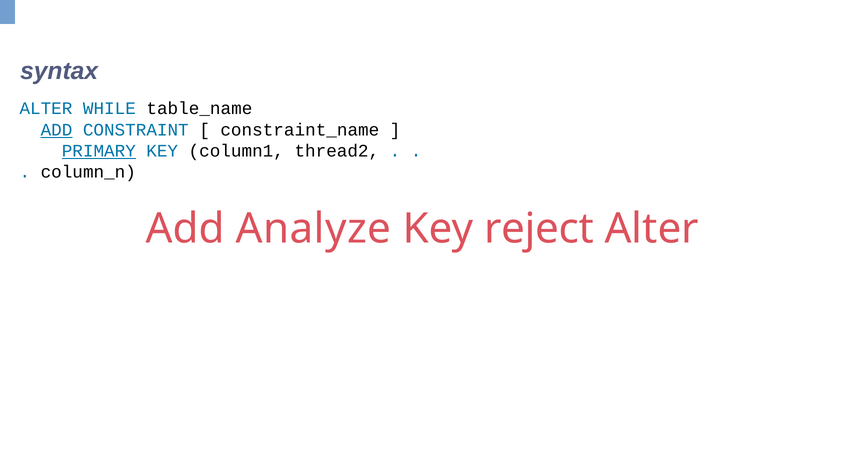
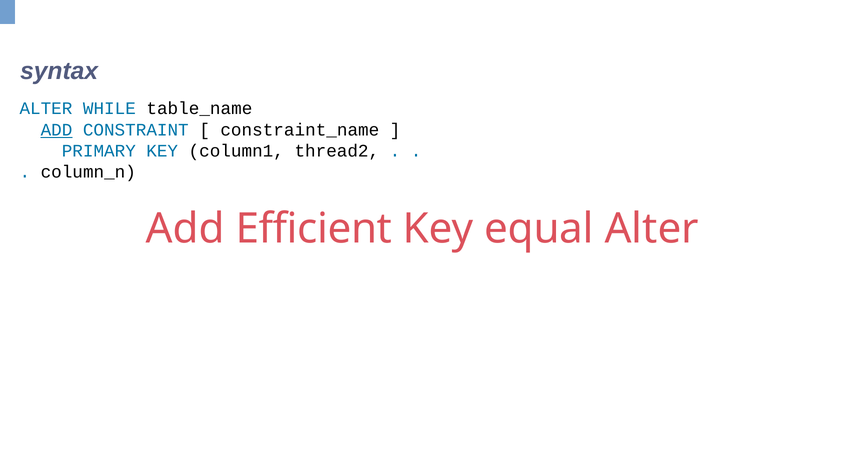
PRIMARY underline: present -> none (99, 151)
Analyze: Analyze -> Efficient (314, 229)
reject: reject -> equal (539, 229)
